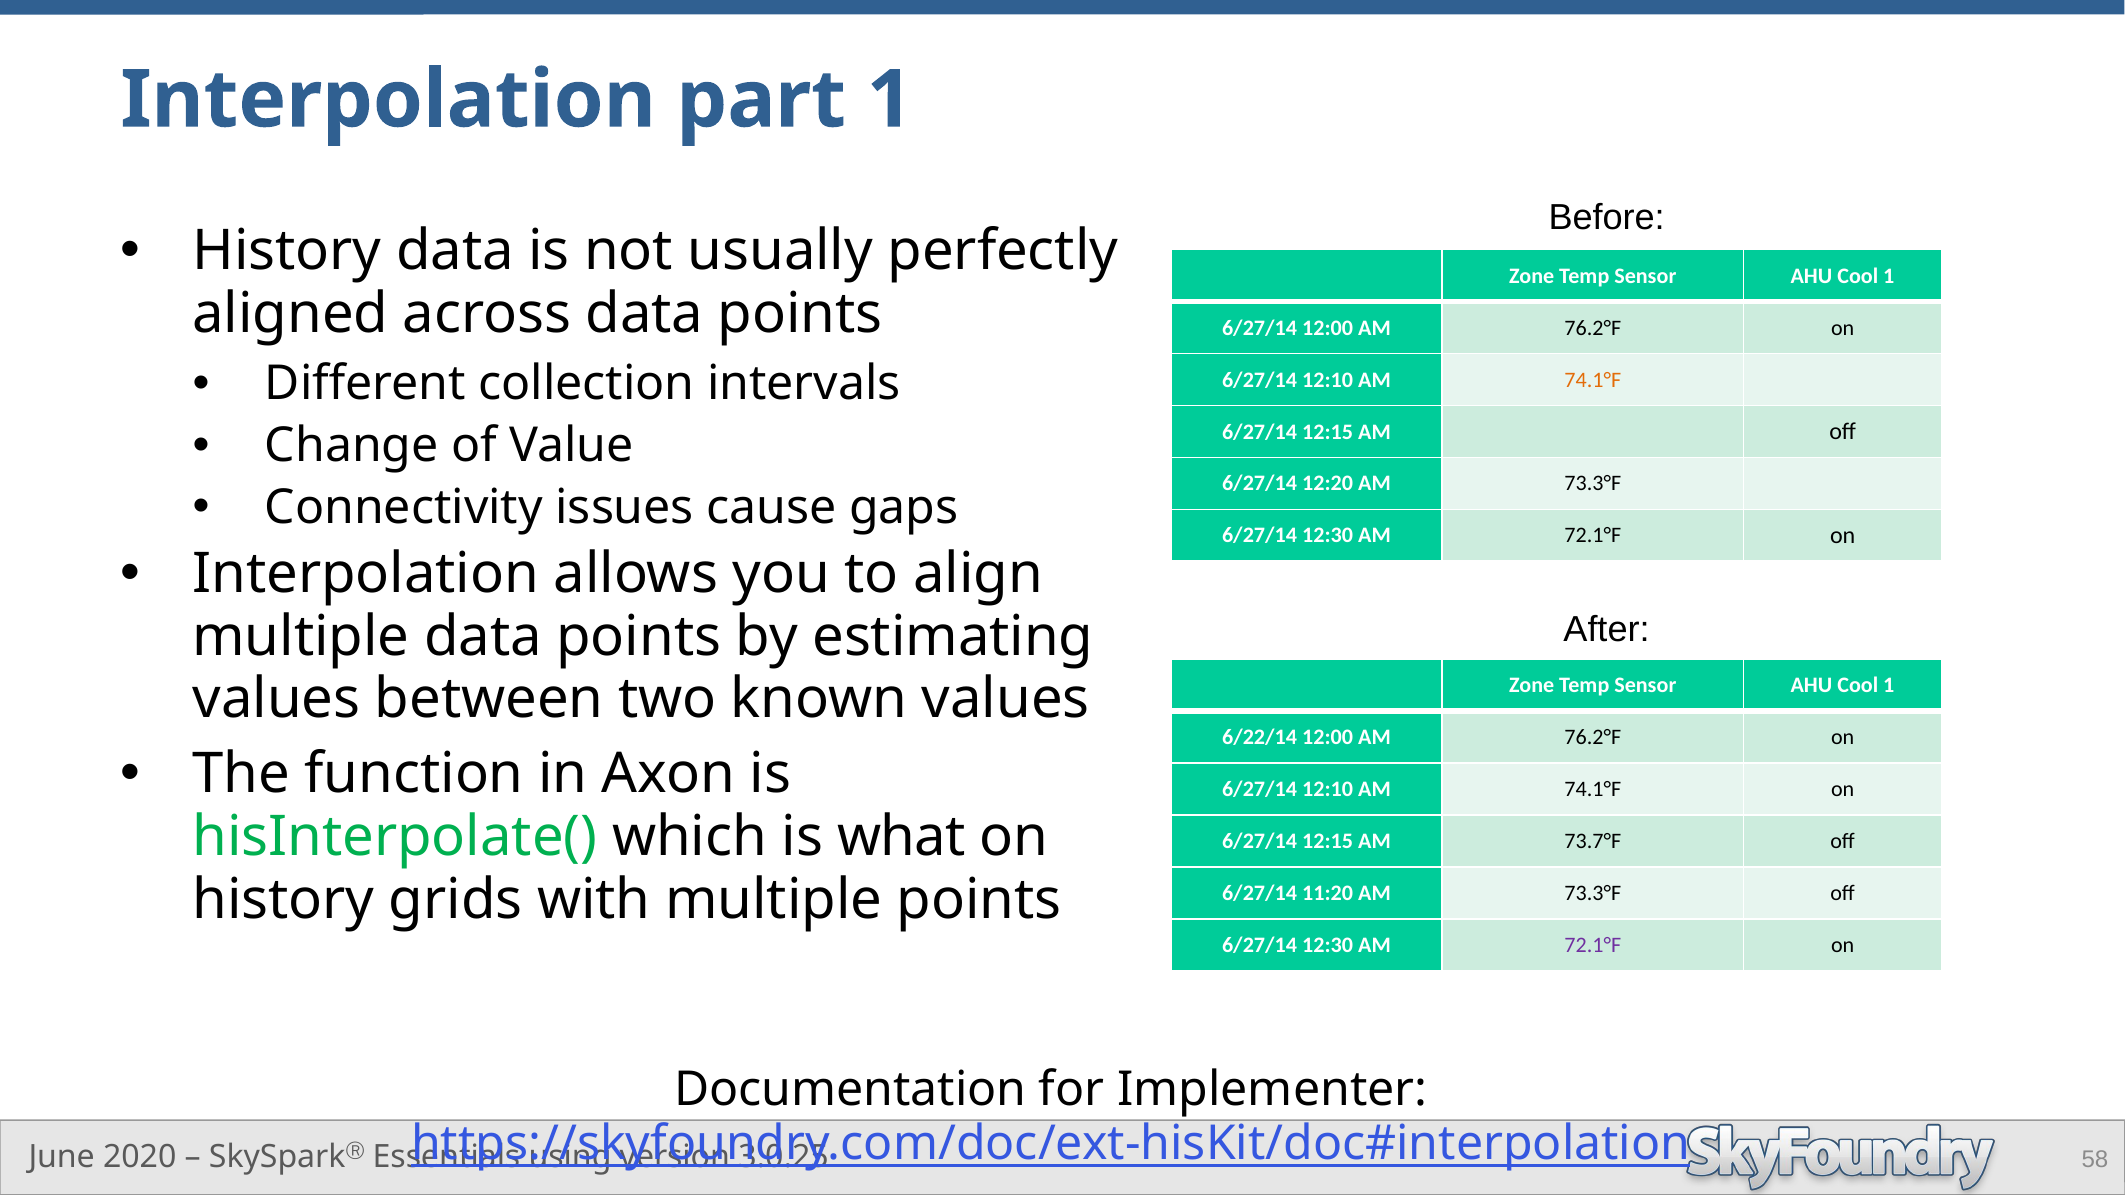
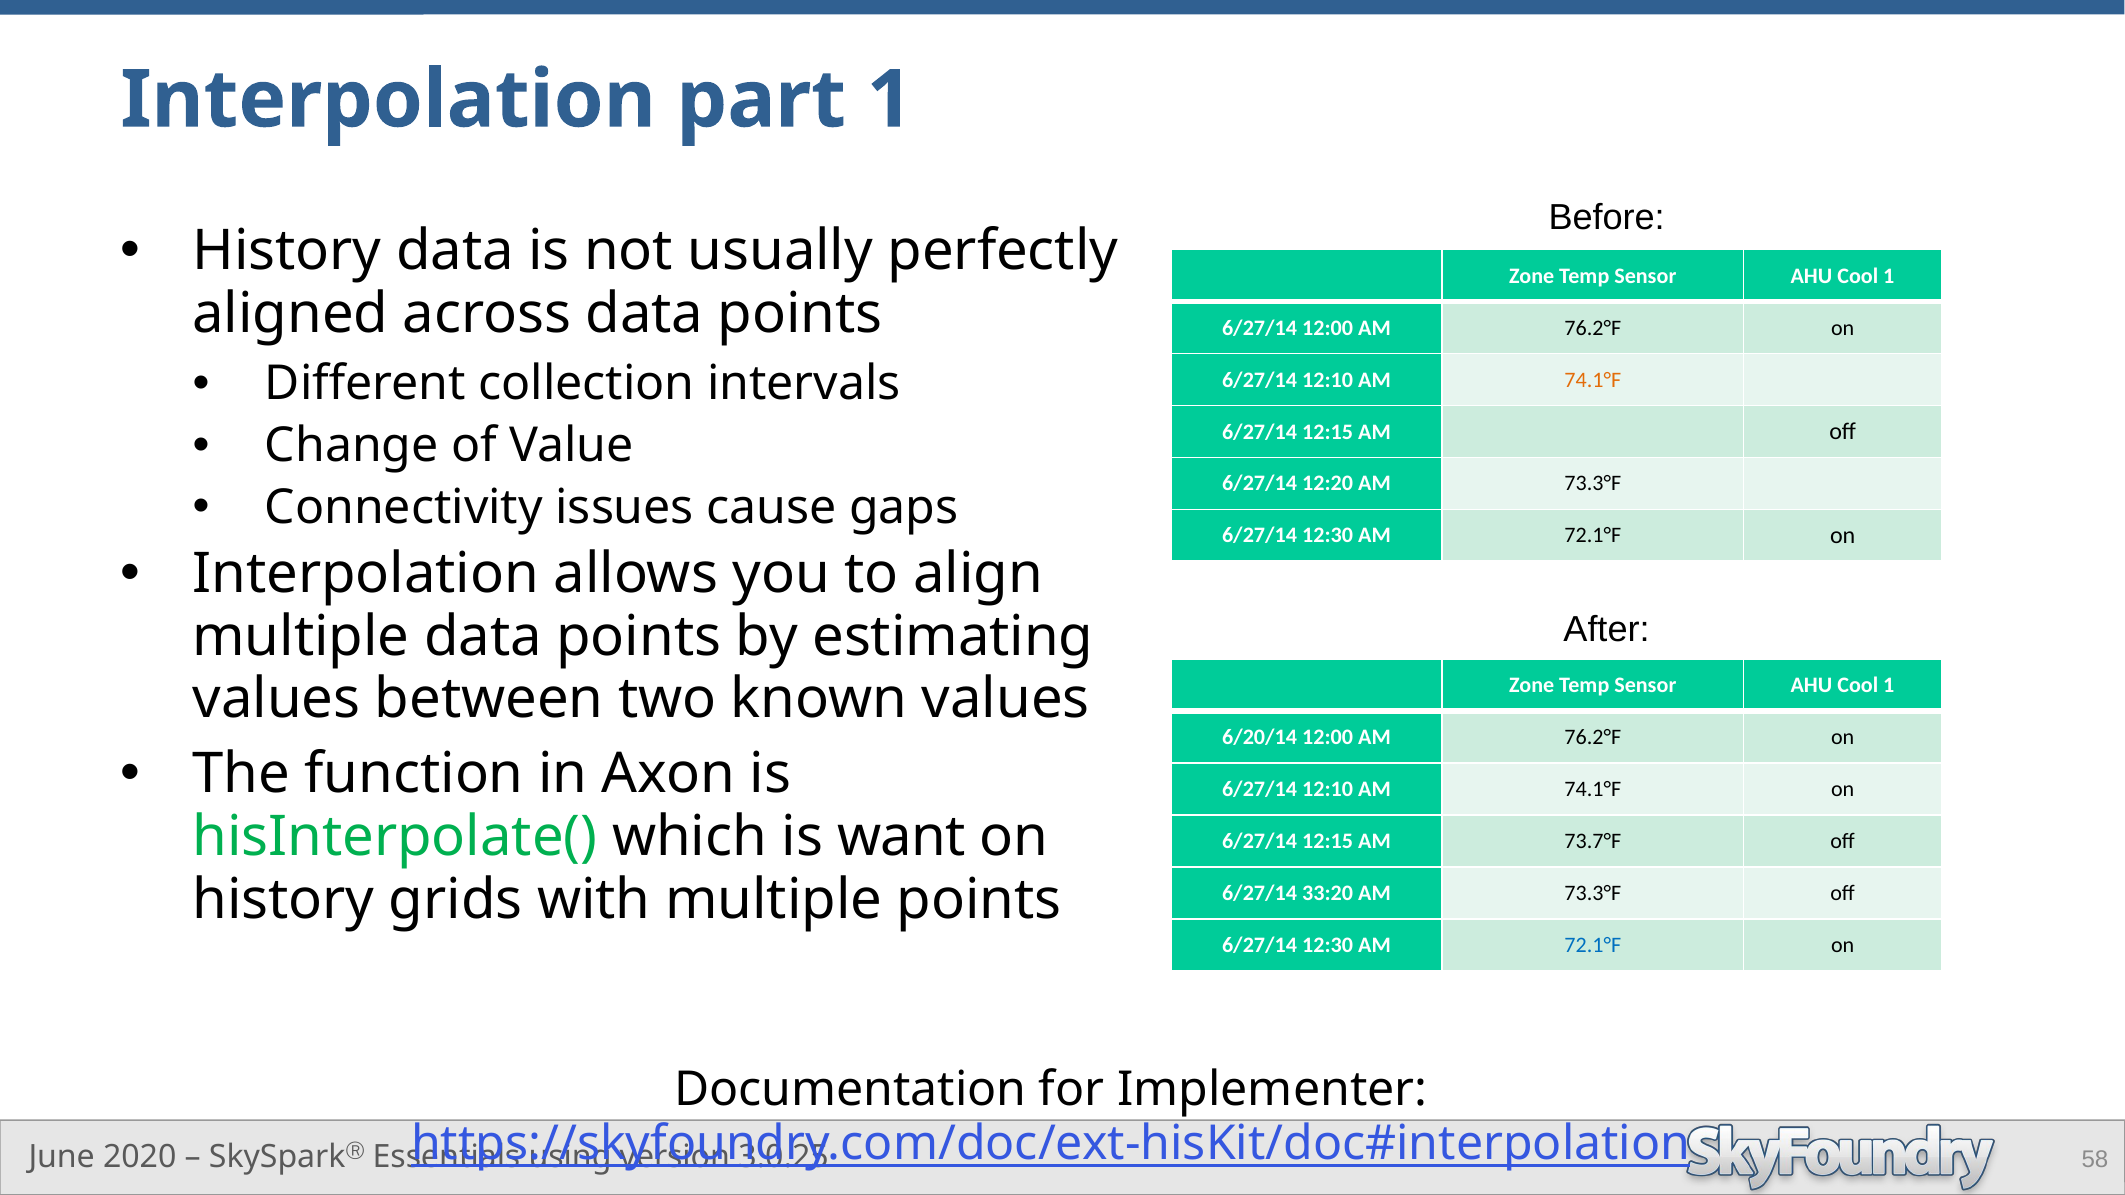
6/22/14: 6/22/14 -> 6/20/14 (1260, 738)
what: what -> want (902, 837)
11:20: 11:20 -> 33:20 (1328, 893)
72.1°F colour: purple -> blue (1593, 945)
